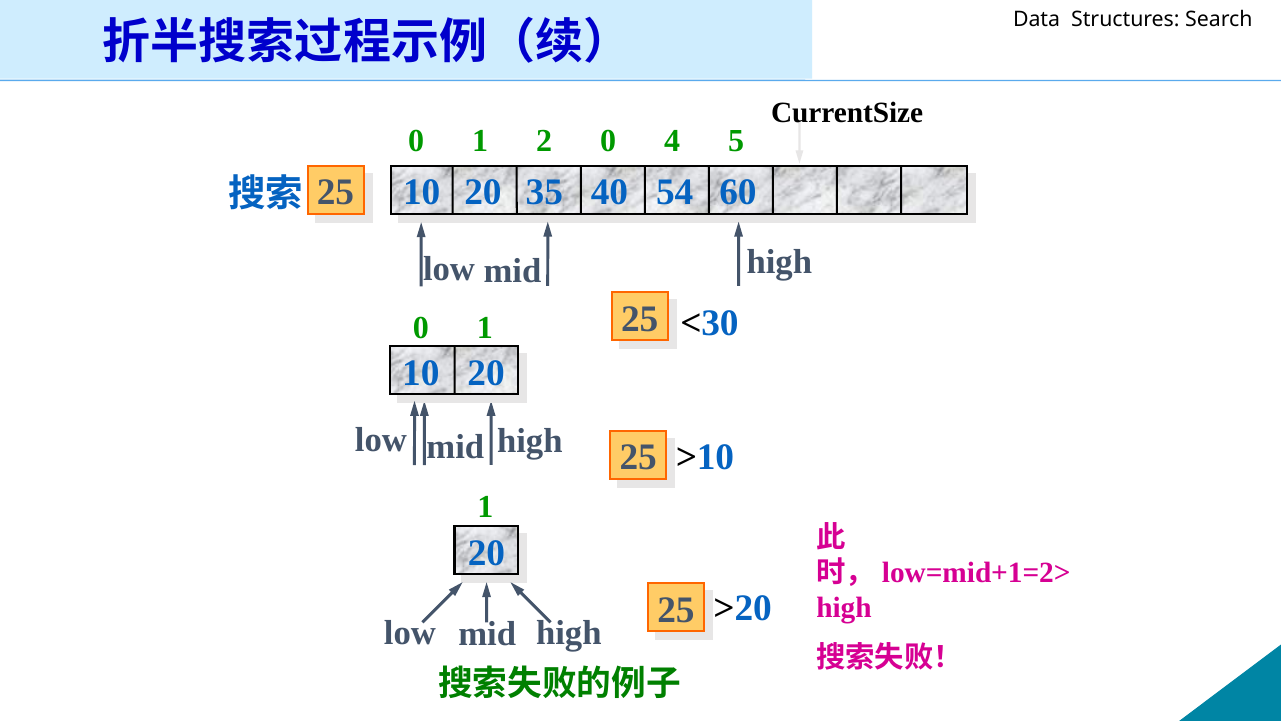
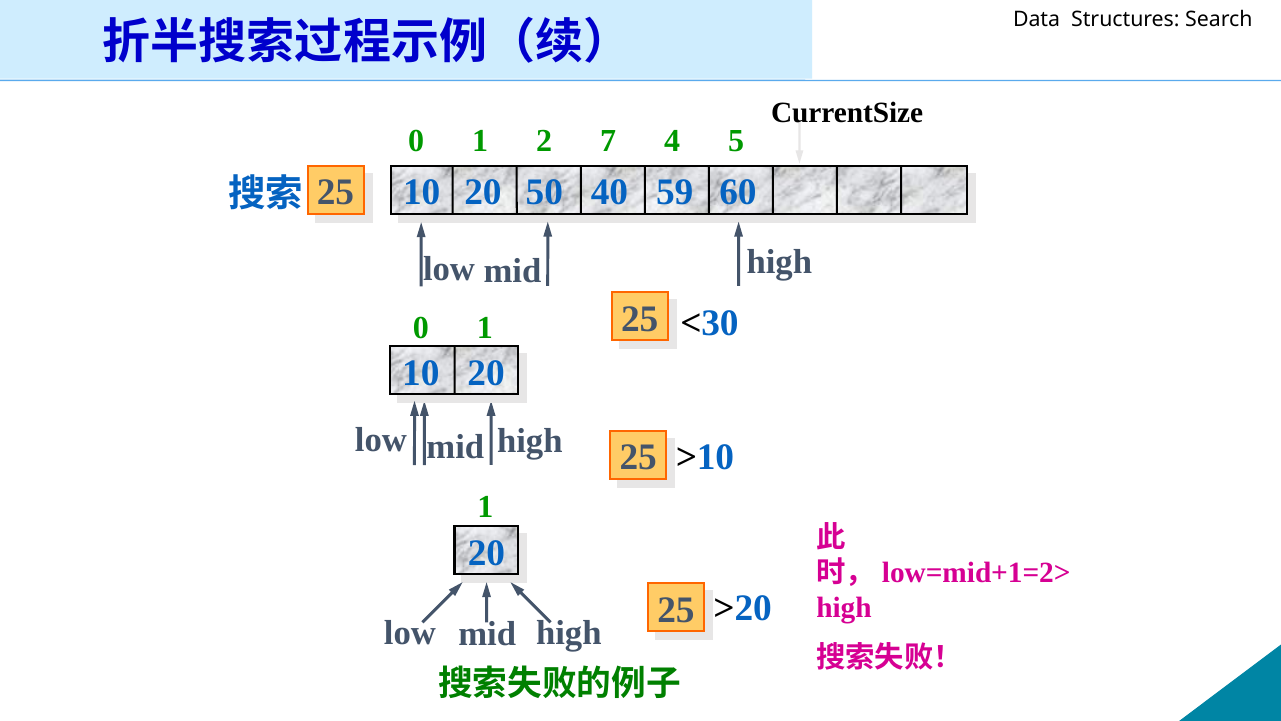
2 0: 0 -> 7 (608, 141)
35: 35 -> 50 (544, 192)
54: 54 -> 59 (675, 192)
